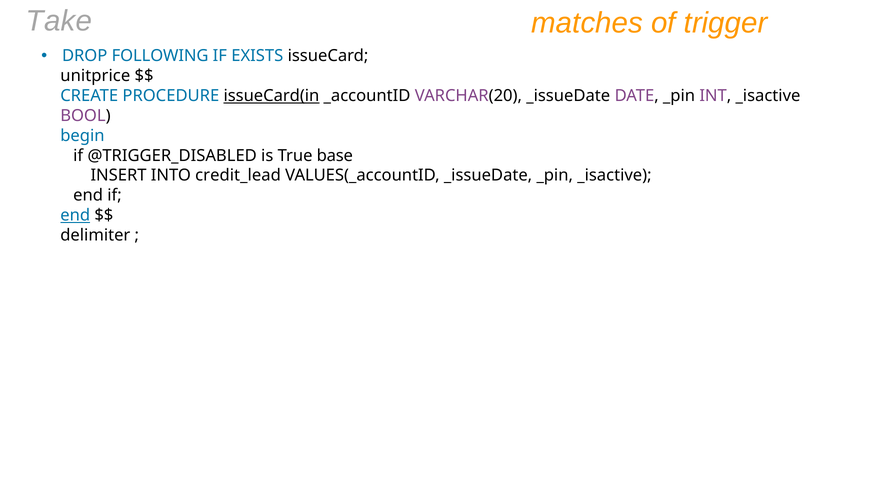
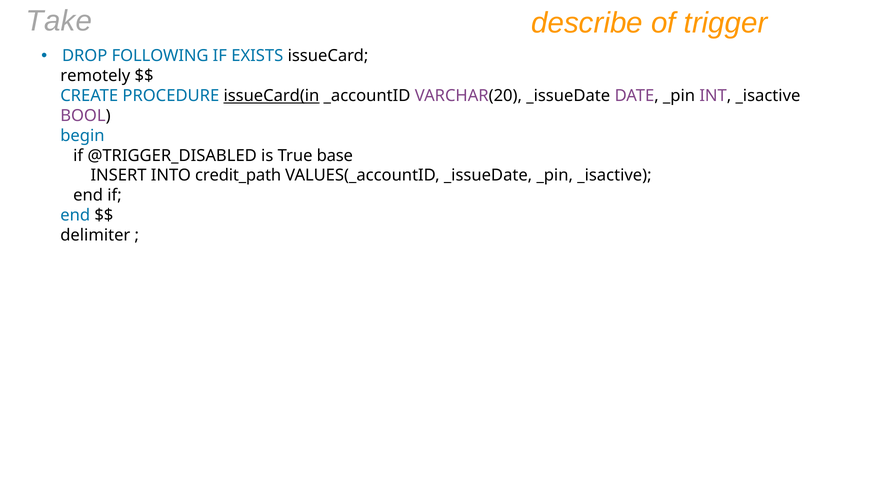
matches: matches -> describe (587, 23)
unitprice: unitprice -> remotely (95, 76)
credit_lead: credit_lead -> credit_path (238, 175)
end underline: present -> none (75, 215)
